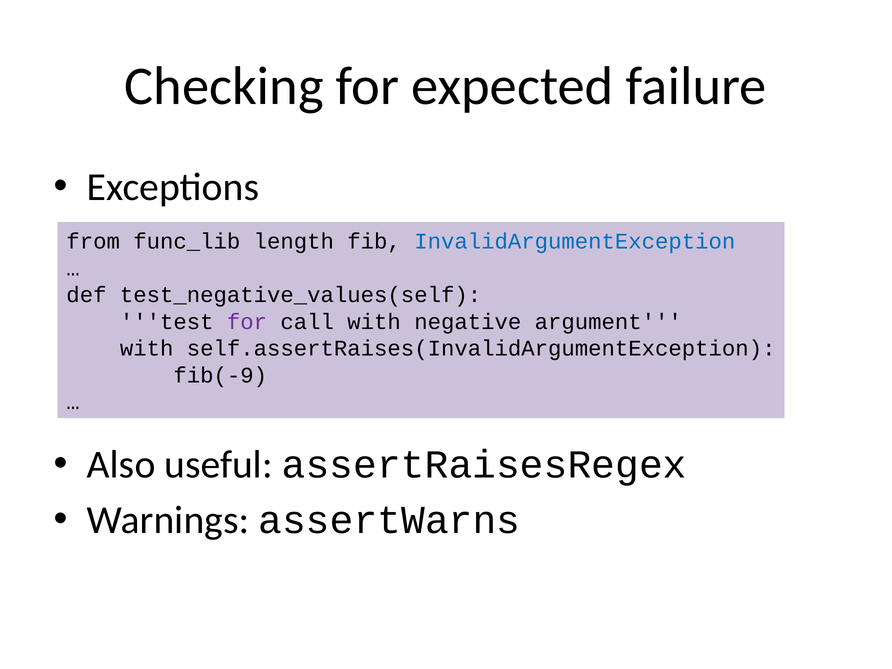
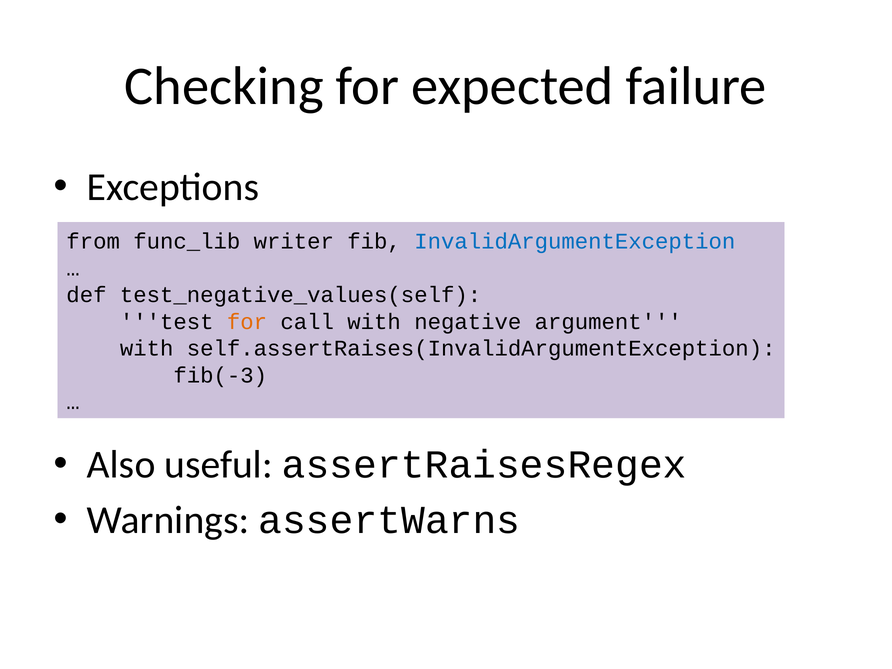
length: length -> writer (294, 241)
for colour: purple -> orange (247, 322)
fib(-9: fib(-9 -> fib(-3 (220, 375)
